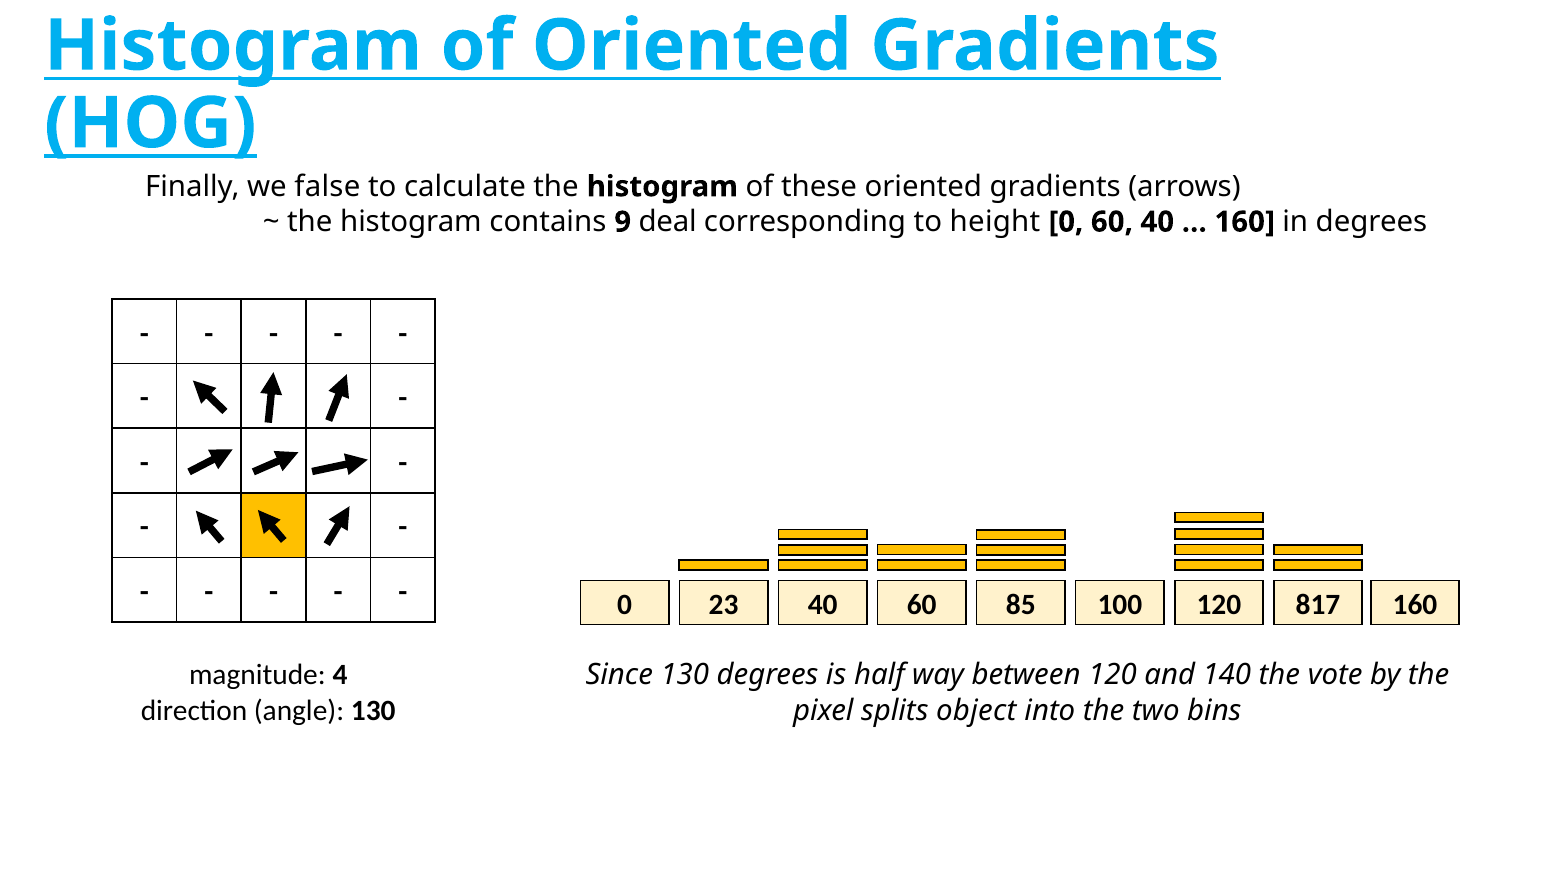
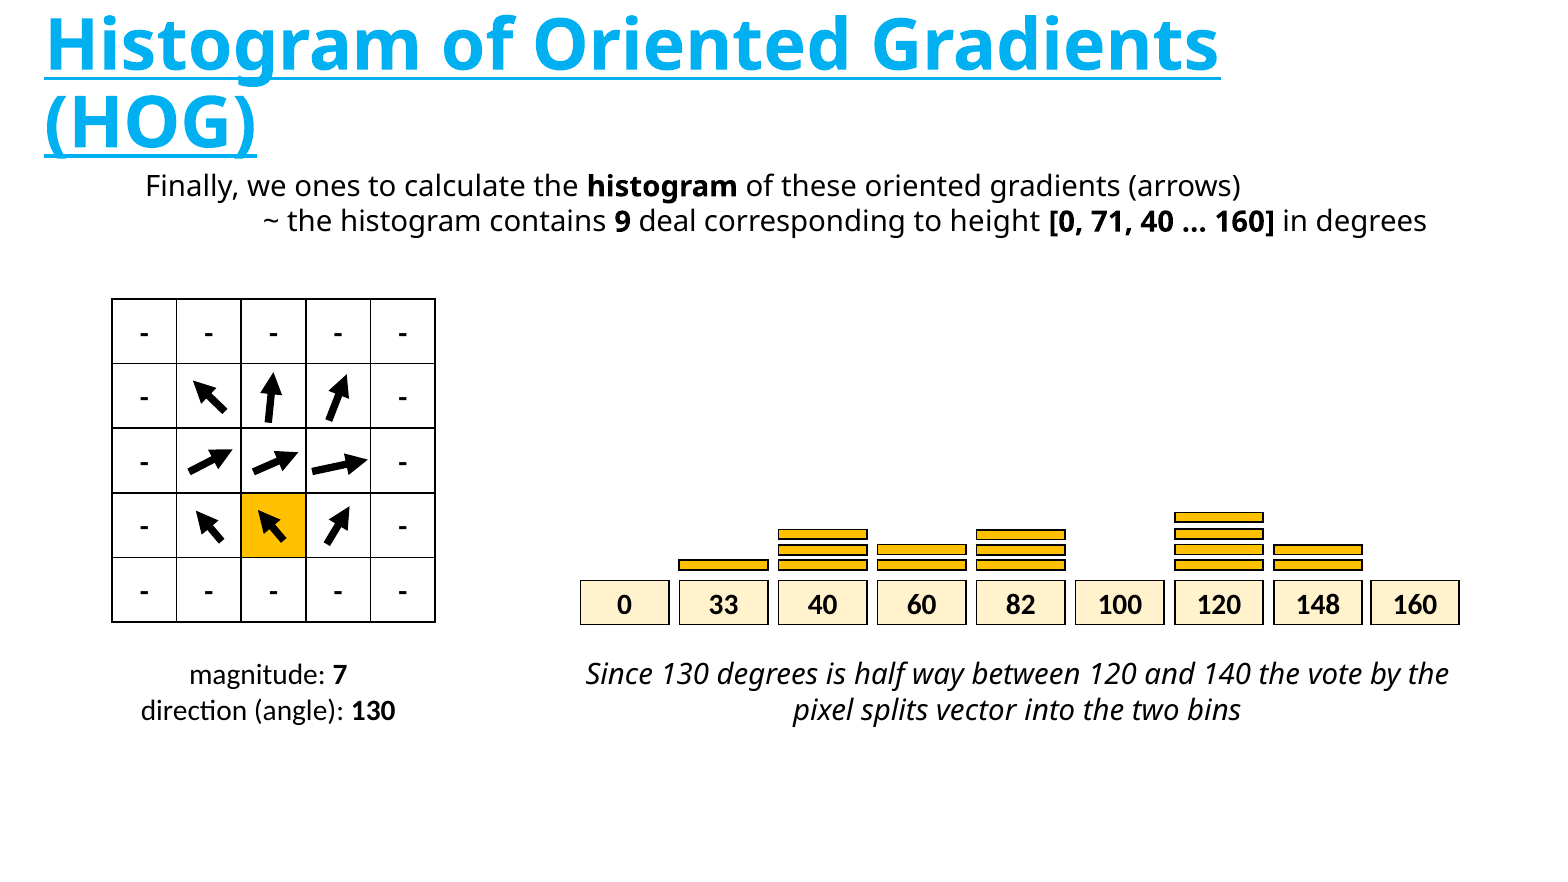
false: false -> ones (328, 187)
0 60: 60 -> 71 (1112, 222)
23: 23 -> 33 (724, 605)
85: 85 -> 82 (1021, 605)
817: 817 -> 148 (1318, 605)
4: 4 -> 7 (340, 675)
object: object -> vector (976, 711)
